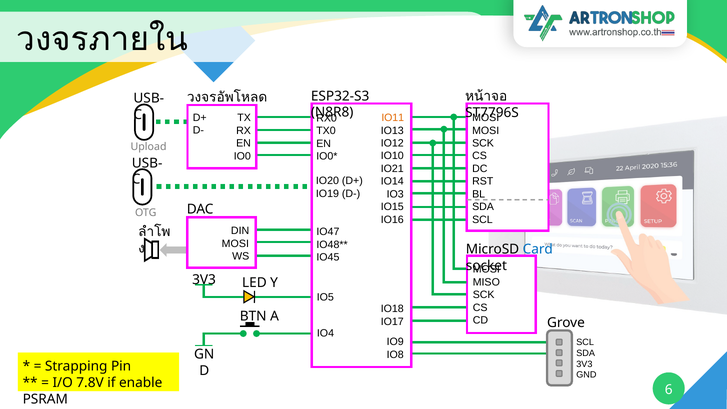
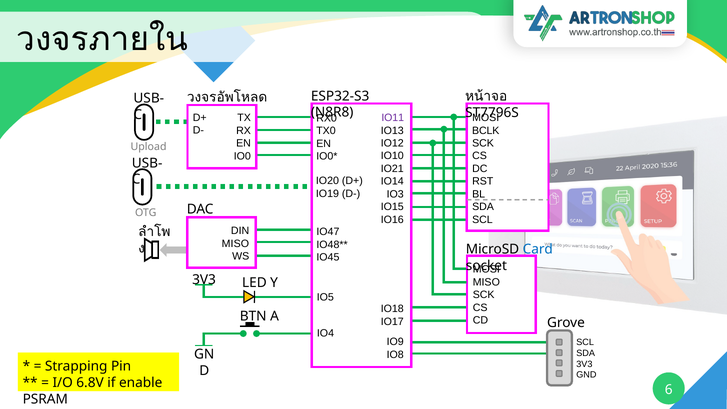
IO11 colour: orange -> purple (393, 118)
MOSI: MOSI -> BCLK (486, 130)
MOSI: MOSI -> MISO (235, 244)
7.8V: 7.8V -> 6.8V (90, 383)
